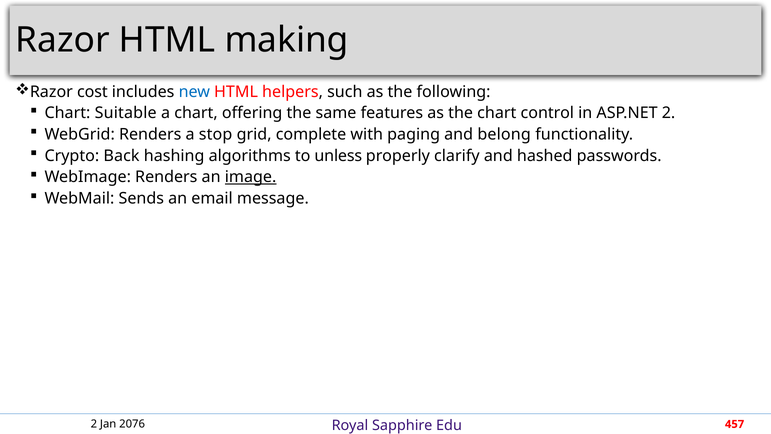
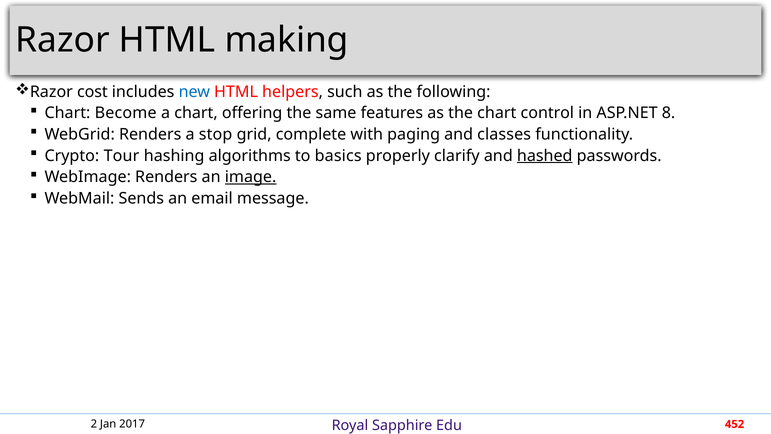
Suitable: Suitable -> Become (126, 113)
ASP.NET 2: 2 -> 8 (669, 113)
belong: belong -> classes (504, 134)
Back: Back -> Tour (121, 156)
unless: unless -> basics (338, 156)
hashed underline: none -> present (545, 156)
2076: 2076 -> 2017 (132, 424)
457: 457 -> 452 (735, 424)
